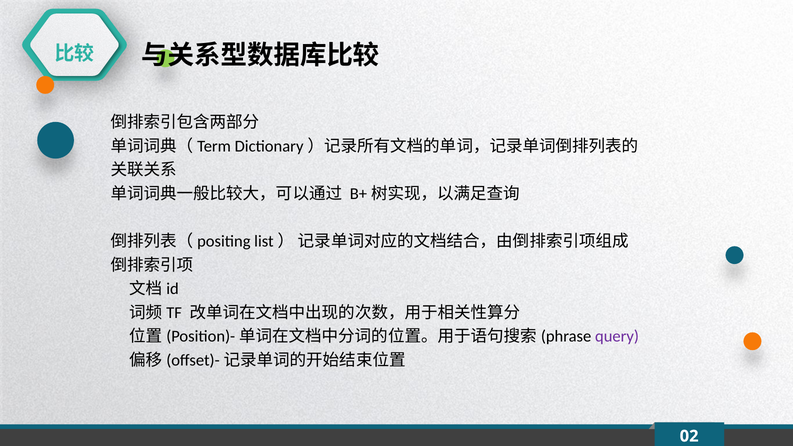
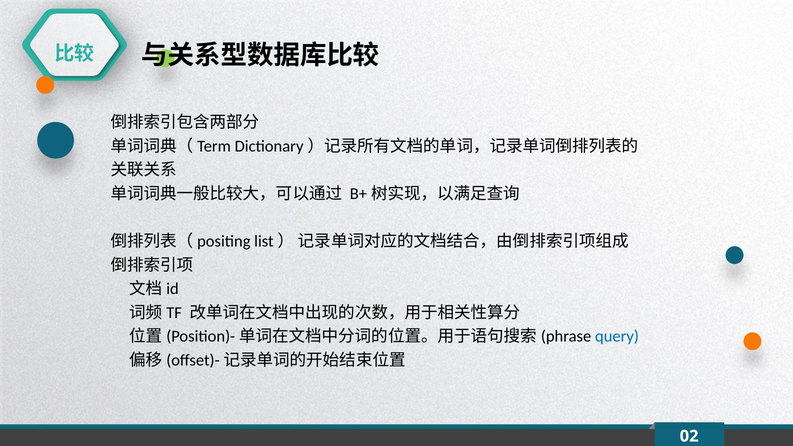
query colour: purple -> blue (617, 336)
